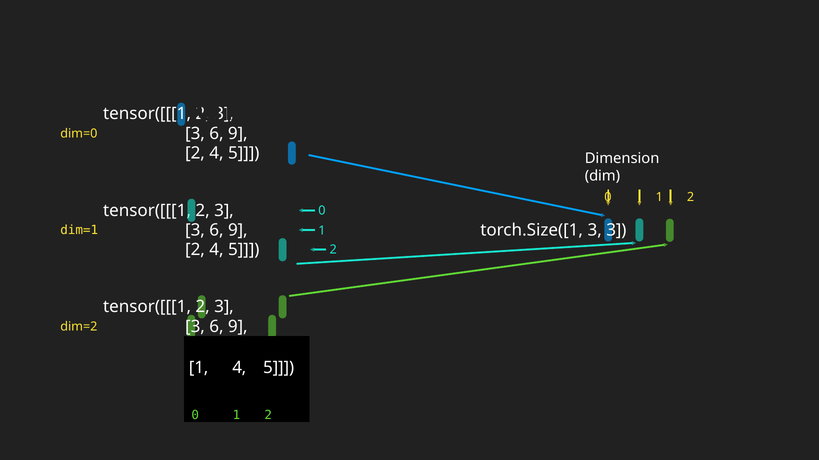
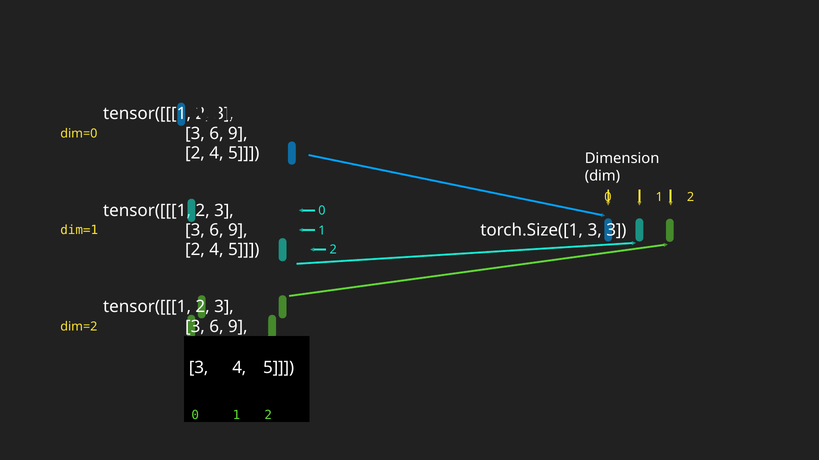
1: 1 -> 3 (199, 368)
